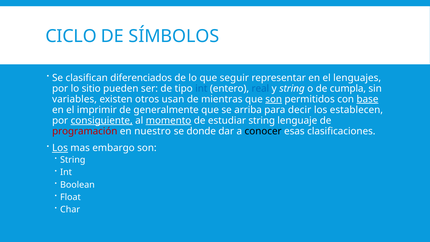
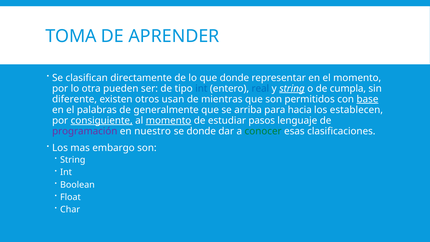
CICLO: CICLO -> TOMA (71, 36)
SÍMBOLOS: SÍMBOLOS -> APRENDER (174, 36)
diferenciados: diferenciados -> directamente (141, 78)
que seguir: seguir -> donde (234, 78)
el lenguajes: lenguajes -> momento (357, 78)
sitio: sitio -> otra (91, 88)
string underline: none -> present (292, 88)
variables: variables -> diferente (75, 99)
son underline: present -> none (274, 99)
imprimir: imprimir -> palabras (97, 110)
decir: decir -> hacia (300, 110)
estudiar string: string -> pasos (262, 120)
programación colour: red -> purple (85, 131)
conocer colour: black -> green (263, 131)
Los underline: present -> none (60, 148)
